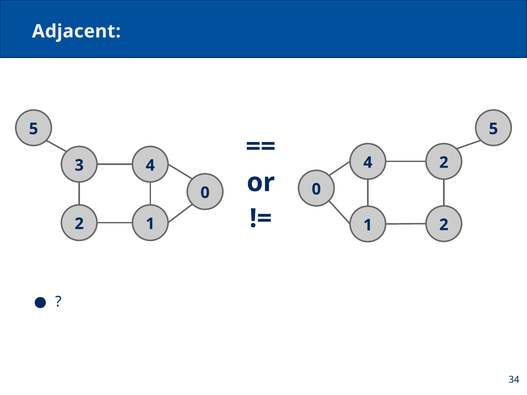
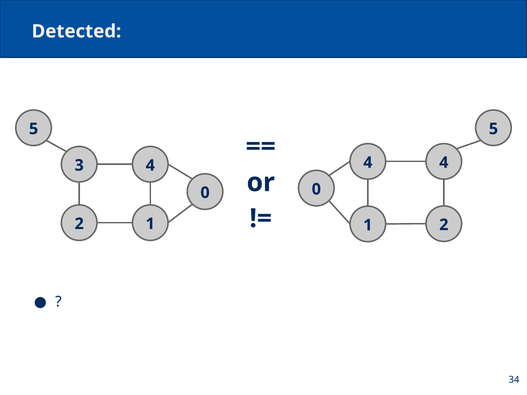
Adjacent: Adjacent -> Detected (76, 31)
4 2: 2 -> 4 (444, 163)
